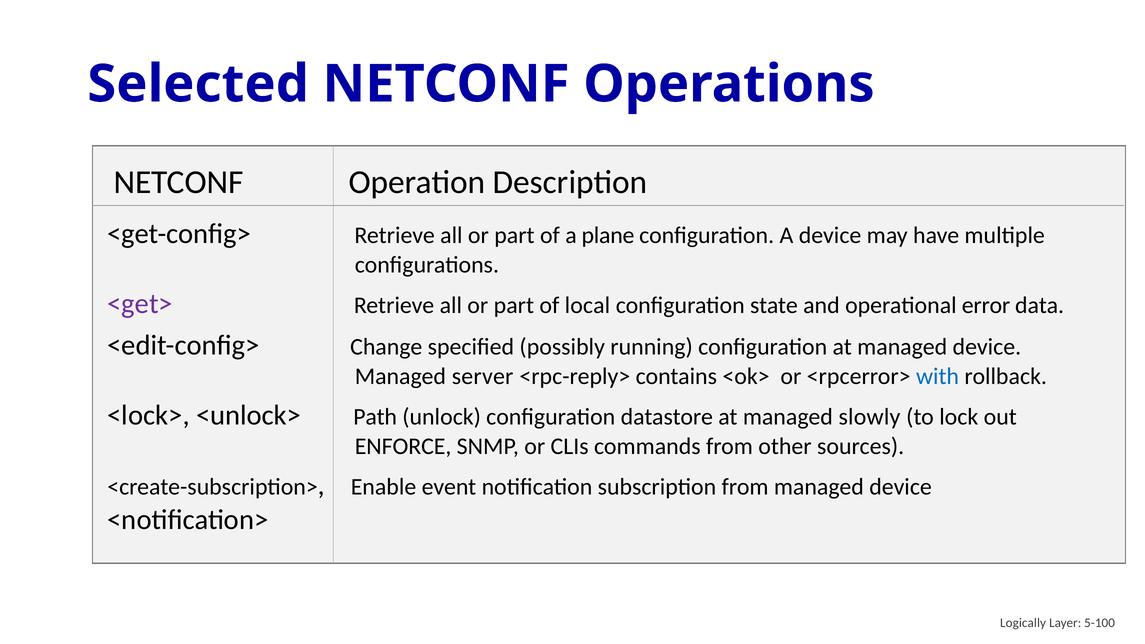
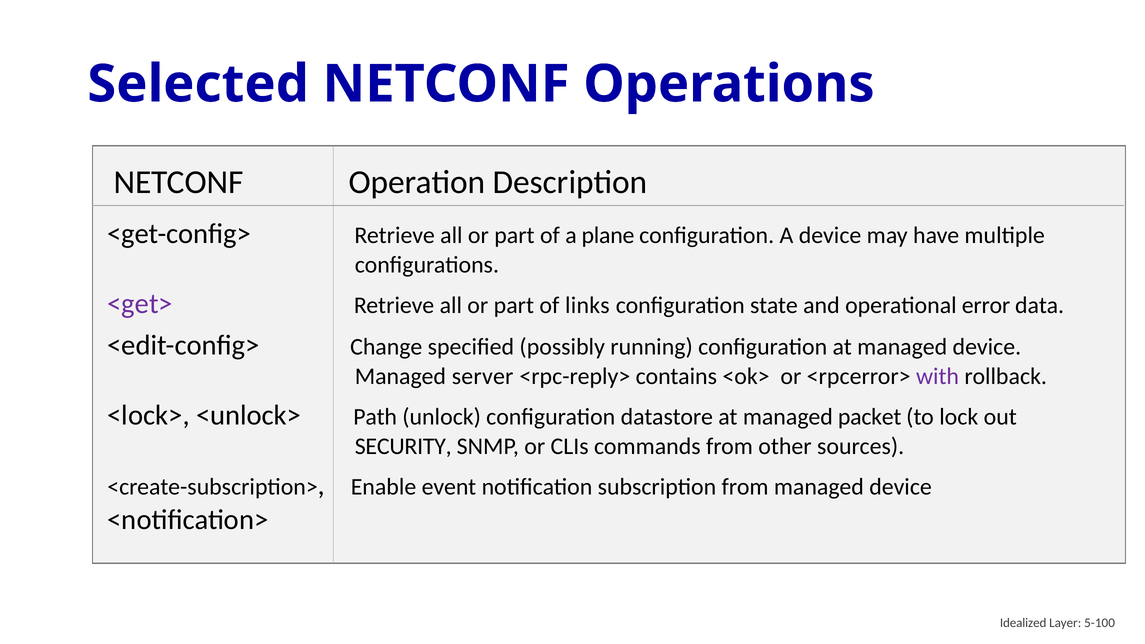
local: local -> links (587, 305)
with colour: blue -> purple (938, 376)
slowly: slowly -> packet (870, 417)
ENFORCE: ENFORCE -> SECURITY (403, 447)
Logically: Logically -> Idealized (1023, 623)
